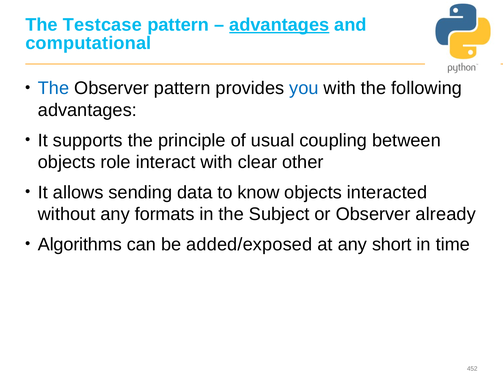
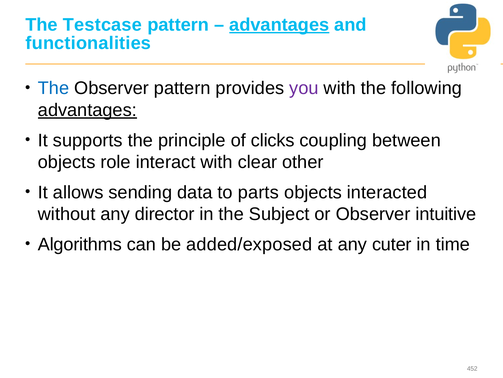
computational: computational -> functionalities (88, 43)
you colour: blue -> purple (304, 88)
advantages underline: none -> present (87, 110)
usual: usual -> clicks (273, 140)
know: know -> parts (258, 192)
formats: formats -> director (165, 214)
already: already -> intuitive (446, 214)
short: short -> cuter (392, 244)
